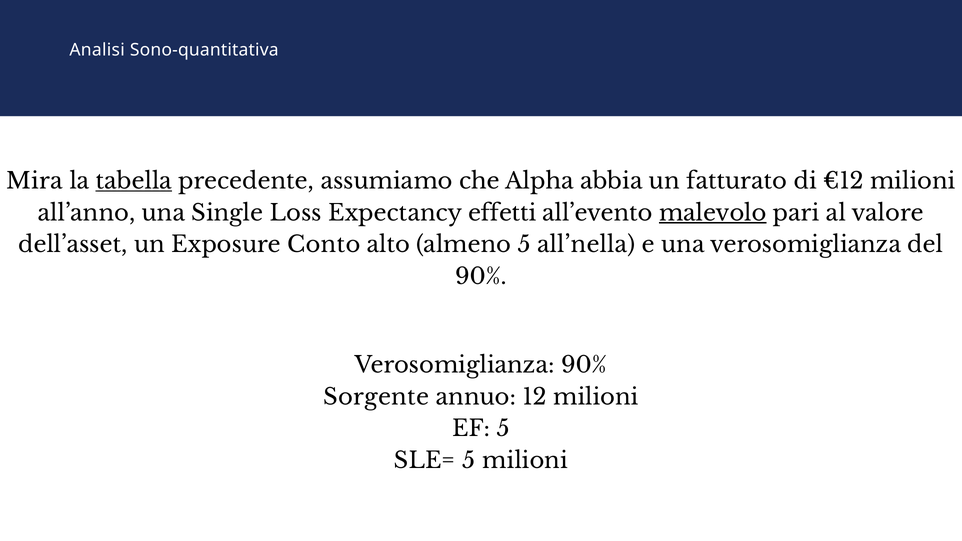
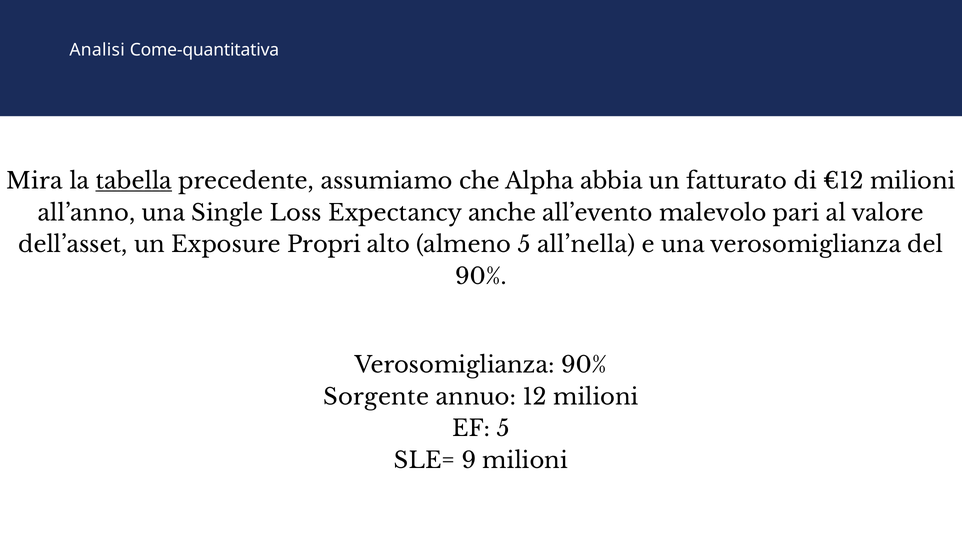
Sono-quantitativa: Sono-quantitativa -> Come-quantitativa (204, 50)
effetti: effetti -> anche (502, 213)
malevolo underline: present -> none (713, 213)
Conto: Conto -> Propri (324, 245)
SLE= 5: 5 -> 9 (469, 461)
